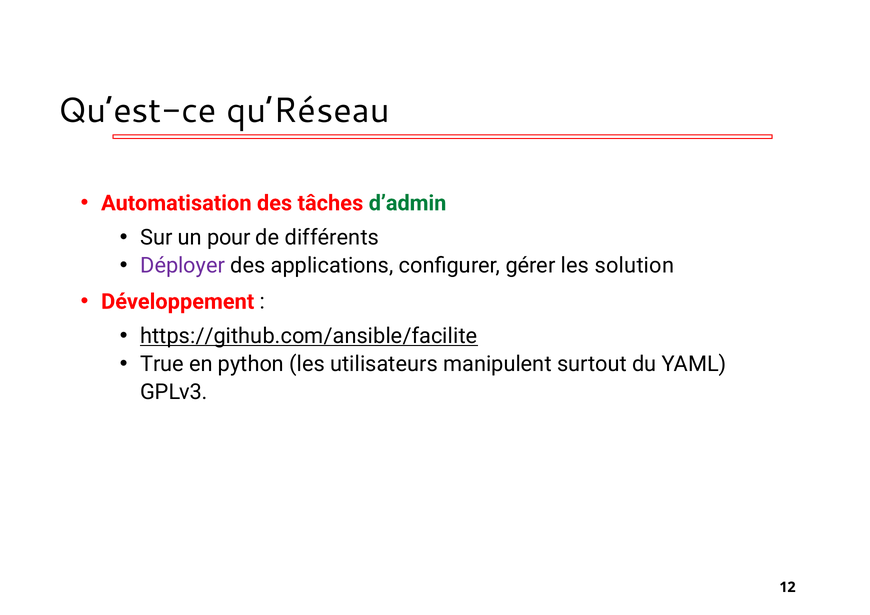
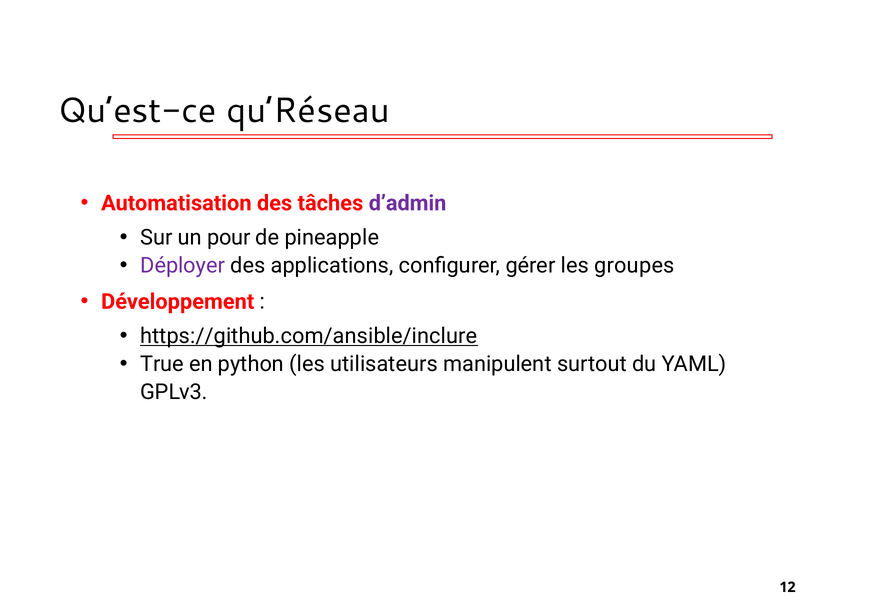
d’admin colour: green -> purple (408, 203)
différents: différents -> pineapple (332, 238)
solution: solution -> groupes (634, 265)
https://github.com/ansible/facilite: https://github.com/ansible/facilite -> https://github.com/ansible/inclure (309, 336)
